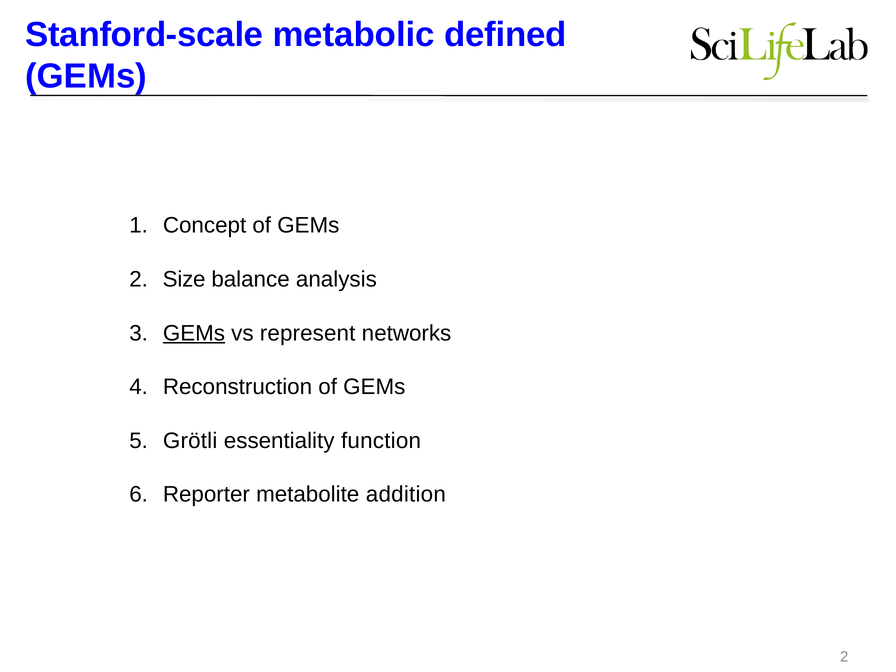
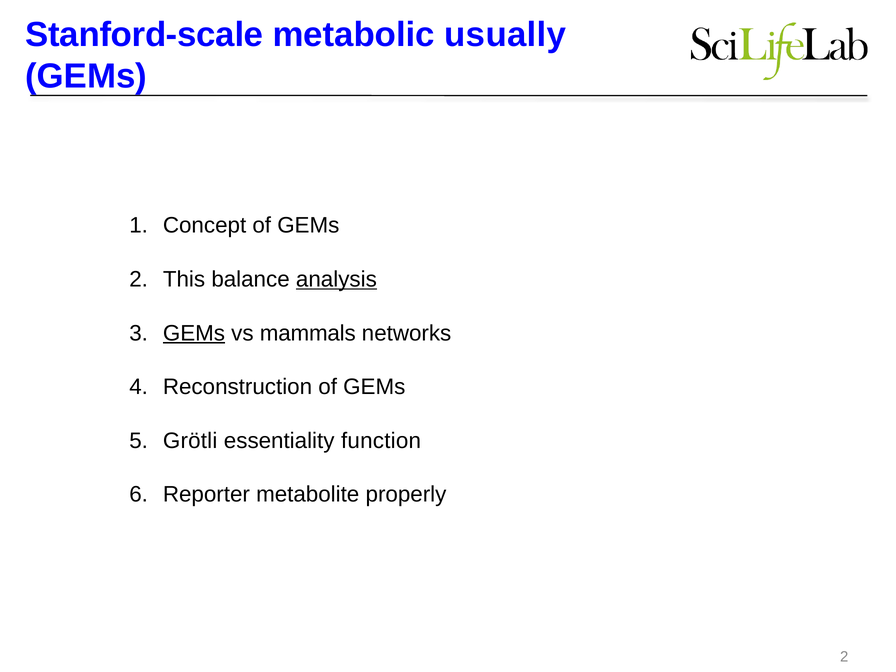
defined: defined -> usually (505, 35)
Size: Size -> This (184, 279)
analysis underline: none -> present (336, 279)
represent: represent -> mammals (308, 333)
addition: addition -> properly (406, 494)
